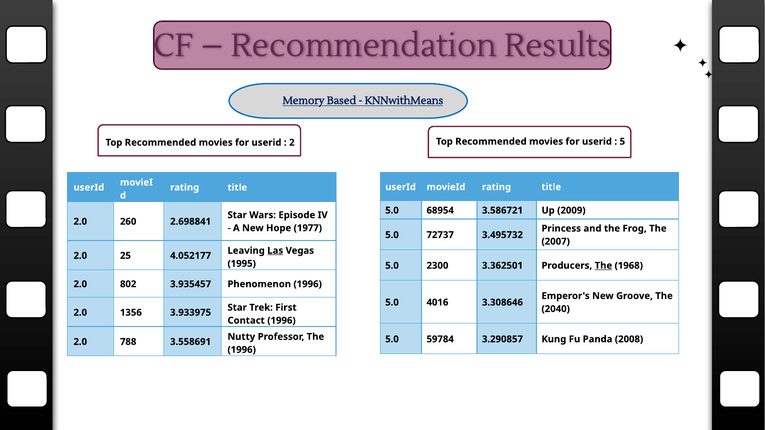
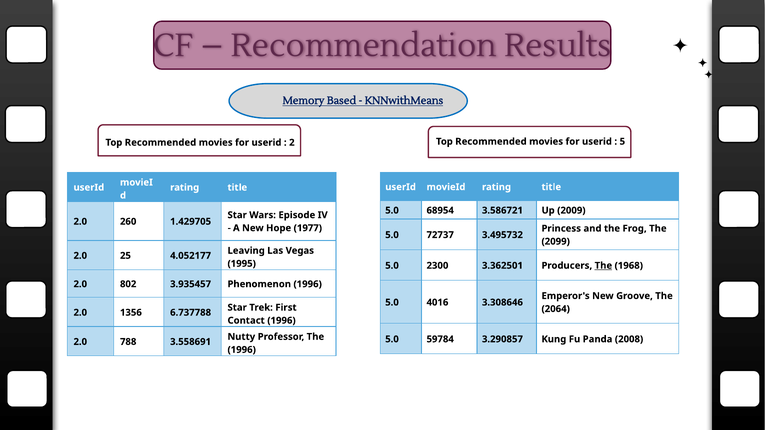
2.698841: 2.698841 -> 1.429705 (191, 222)
2007: 2007 -> 2099 (556, 242)
Las underline: present -> none (275, 251)
2040: 2040 -> 2064 (556, 309)
3.933975: 3.933975 -> 6.737788 (191, 313)
